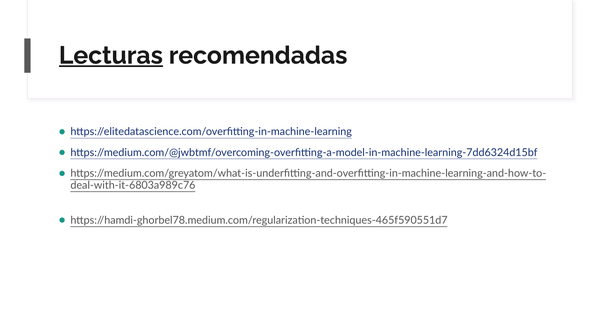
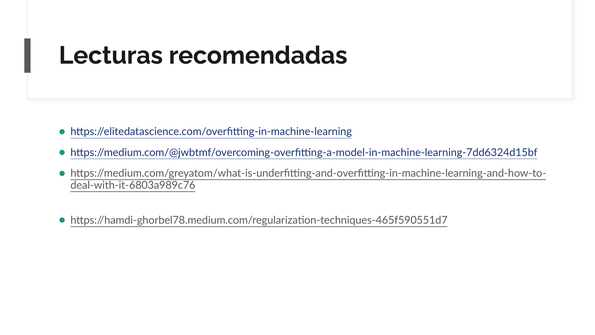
Lecturas underline: present -> none (111, 55)
